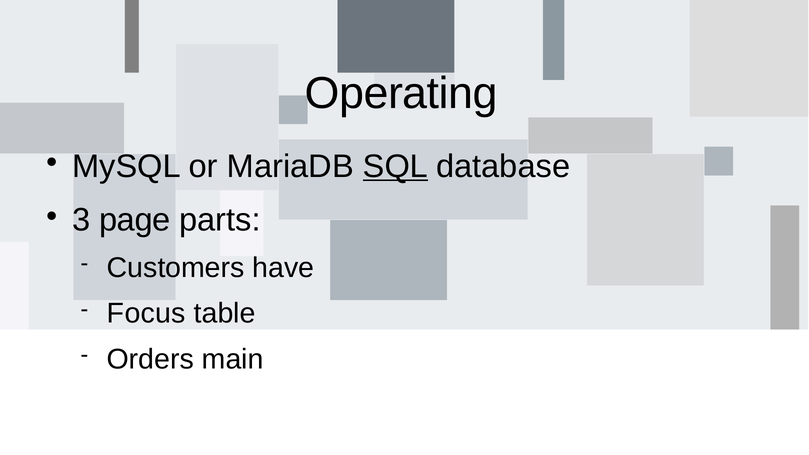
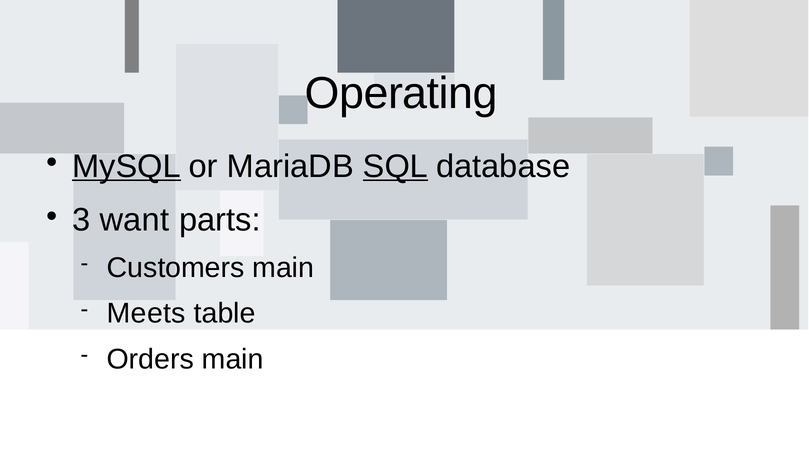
MySQL underline: none -> present (127, 166)
page: page -> want (135, 220)
Customers have: have -> main (283, 268)
Focus: Focus -> Meets (146, 314)
